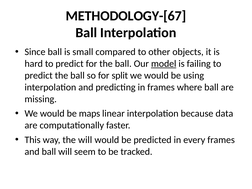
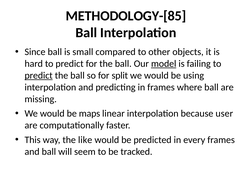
METHODOLOGY-[67: METHODOLOGY-[67 -> METHODOLOGY-[85 (126, 16)
predict underline: none -> present (39, 75)
data: data -> user (224, 114)
the will: will -> like (85, 140)
